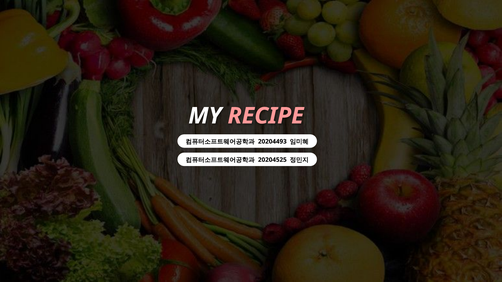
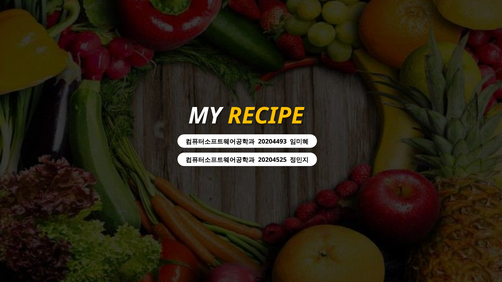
RECIPE colour: pink -> yellow (266, 116)
